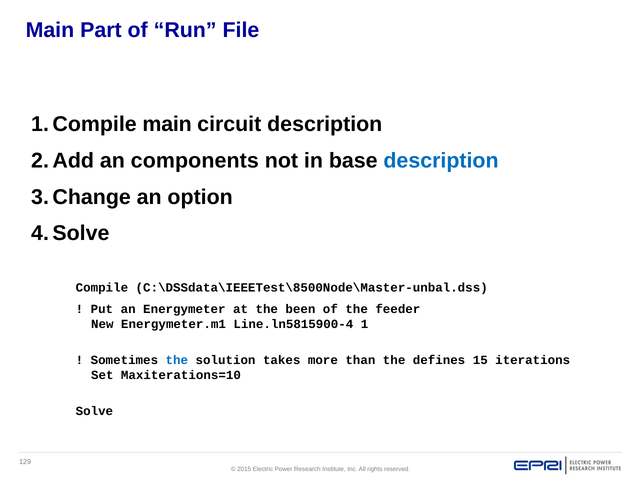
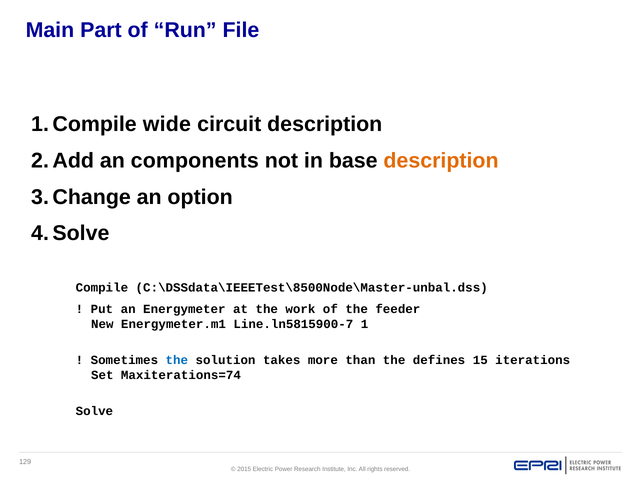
main: main -> wide (167, 124)
description colour: blue -> orange (441, 161)
been: been -> work (300, 309)
Line.ln5815900-4: Line.ln5815900-4 -> Line.ln5815900-7 (293, 324)
Maxiterations=10: Maxiterations=10 -> Maxiterations=74 (181, 375)
